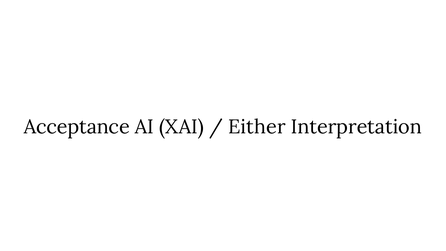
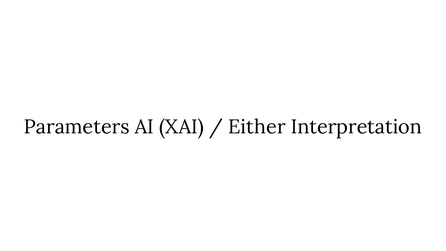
Acceptance: Acceptance -> Parameters (77, 127)
